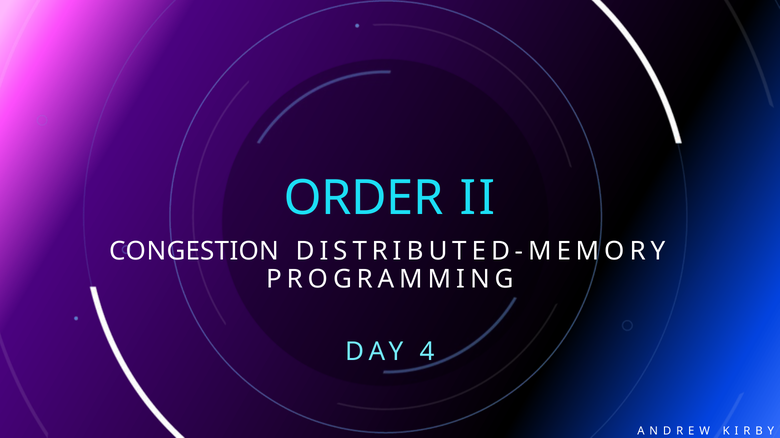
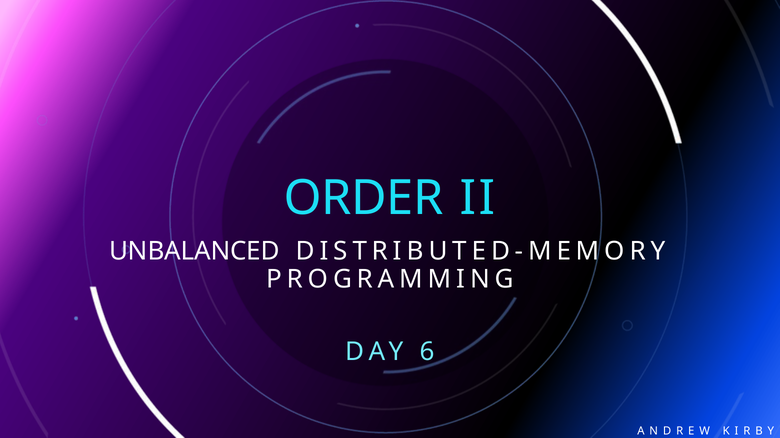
CONGESTION: CONGESTION -> UNBALANCED (194, 252)
4: 4 -> 6 (427, 352)
